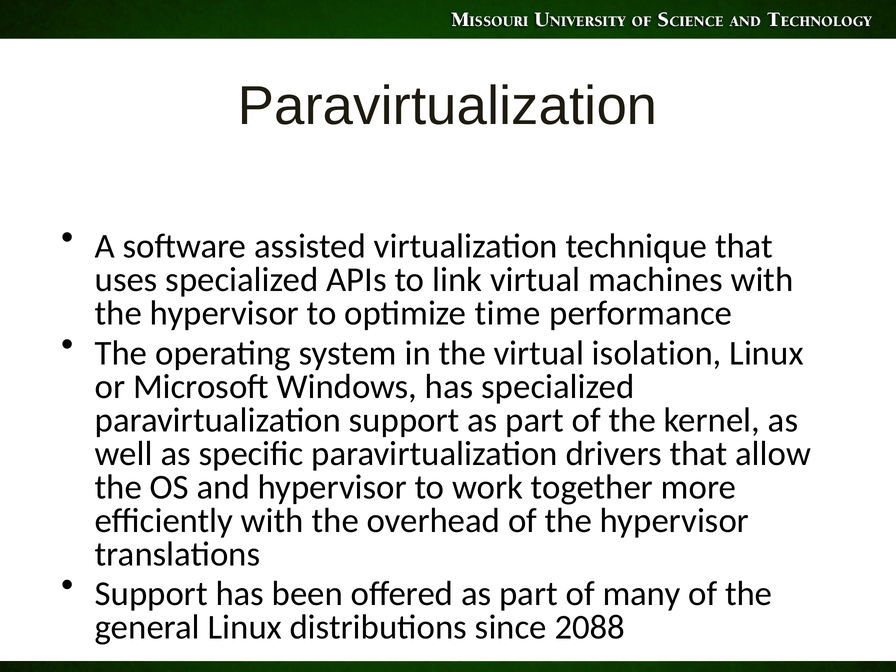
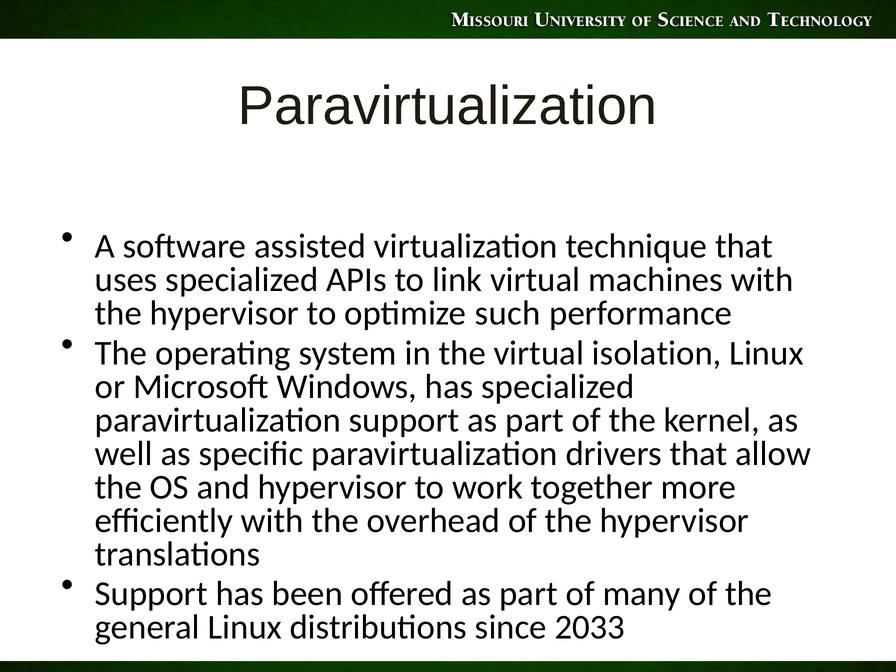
time: time -> such (508, 313)
2088: 2088 -> 2033 (590, 627)
